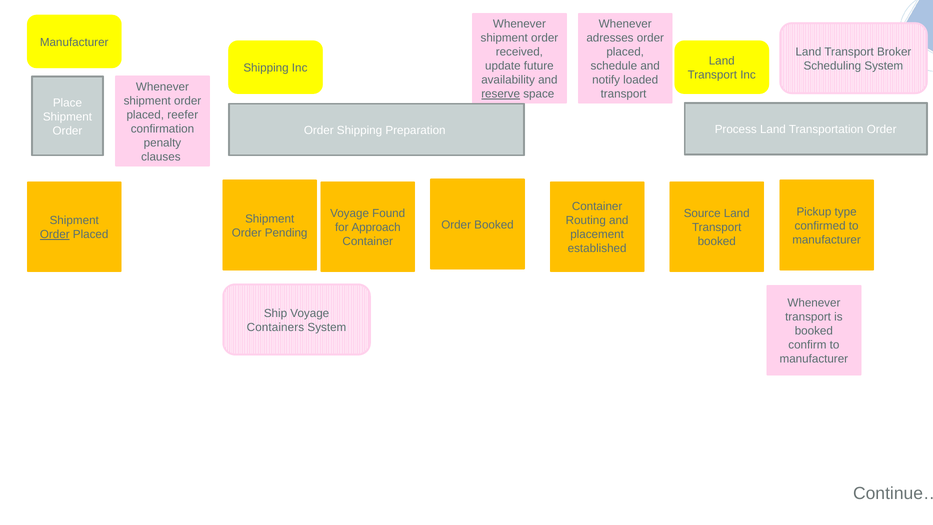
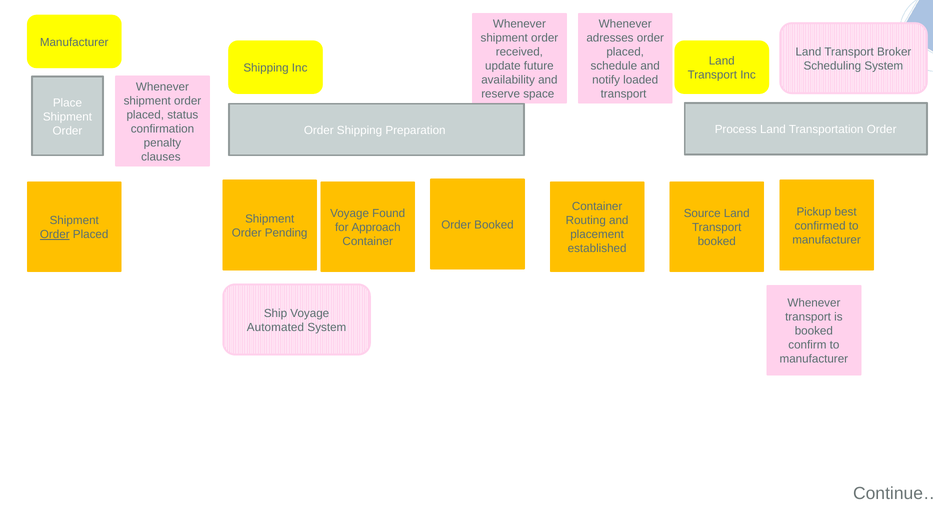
reserve underline: present -> none (501, 94)
reefer: reefer -> status (183, 115)
type: type -> best (846, 212)
Containers: Containers -> Automated (275, 327)
